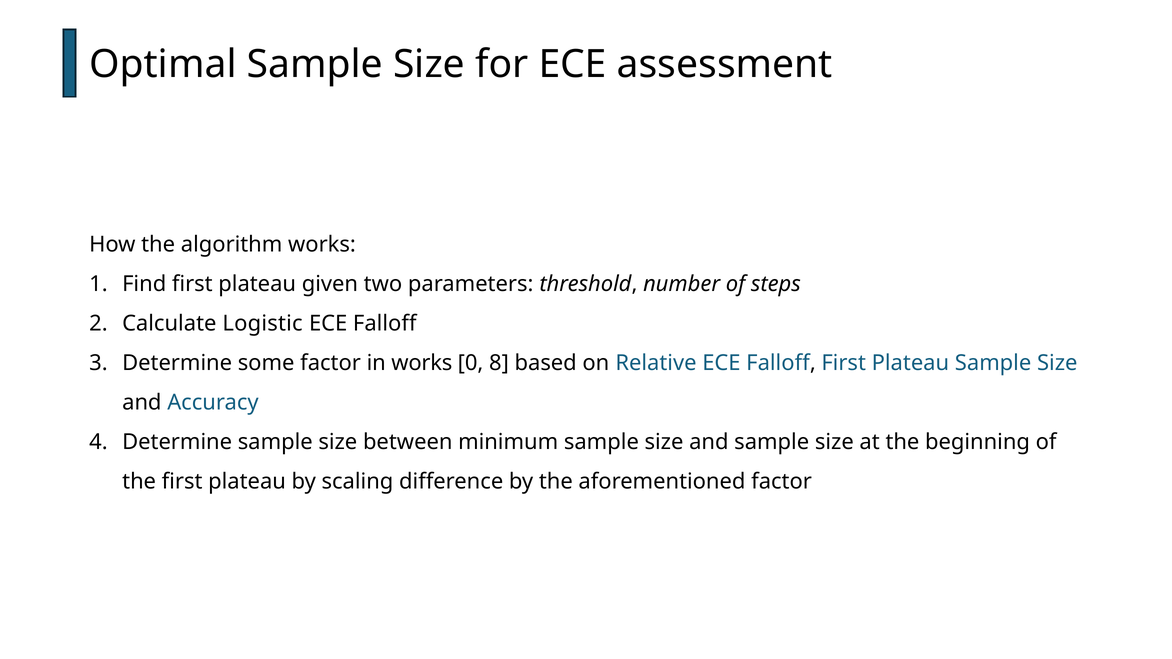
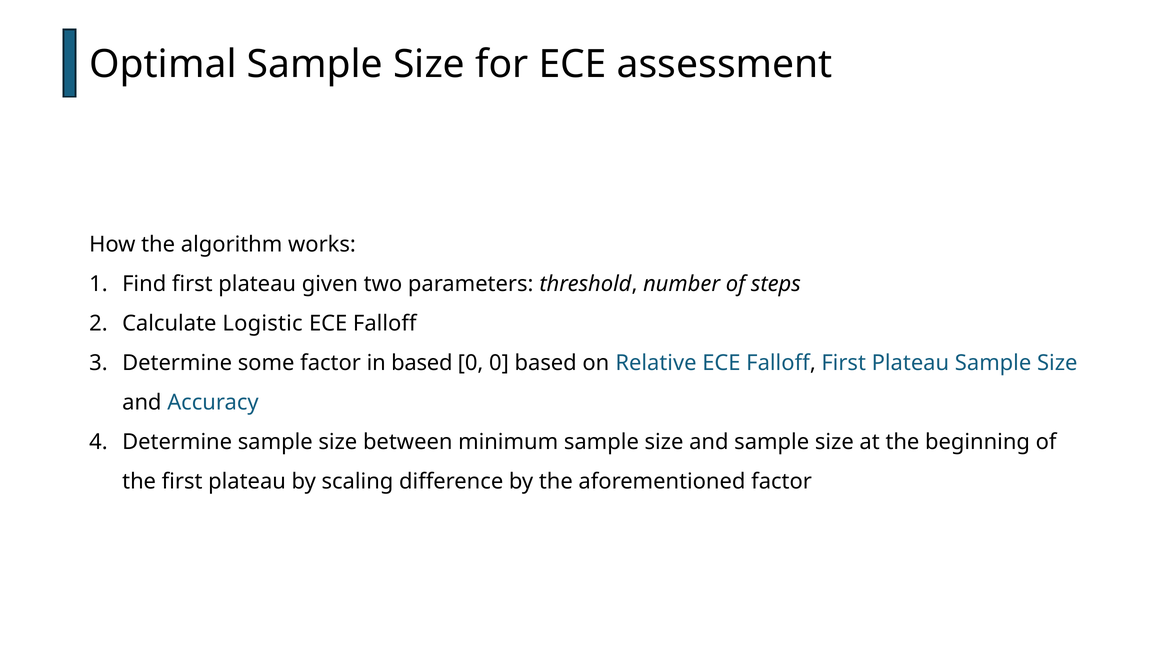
in works: works -> based (422, 363)
0 8: 8 -> 0 (499, 363)
